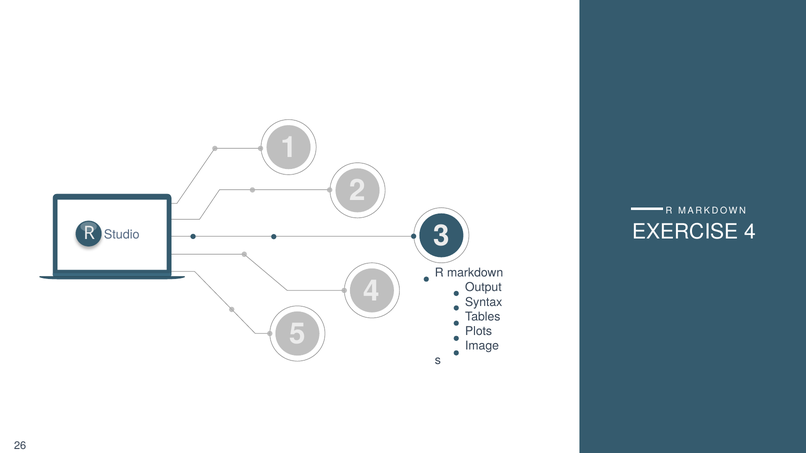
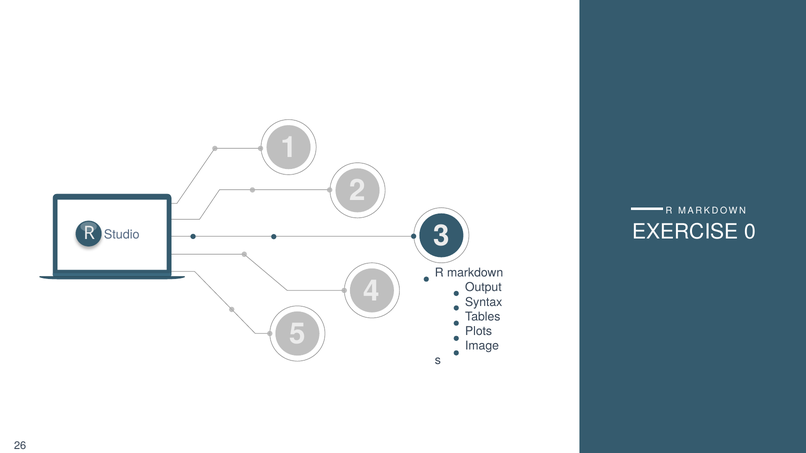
EXERCISE 4: 4 -> 0 (750, 232)
